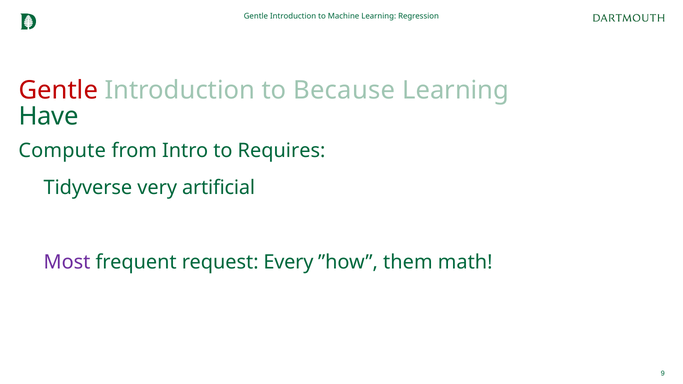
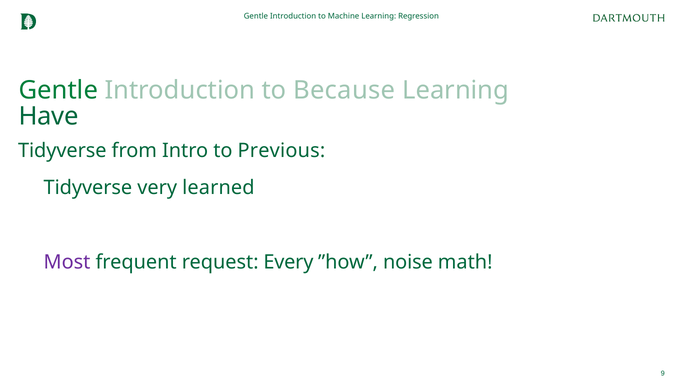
Gentle colour: red -> green (58, 90)
Compute: Compute -> Tidyverse (62, 151)
Requires: Requires -> Previous (281, 151)
artificial: artificial -> learned (218, 188)
them: them -> noise (408, 262)
